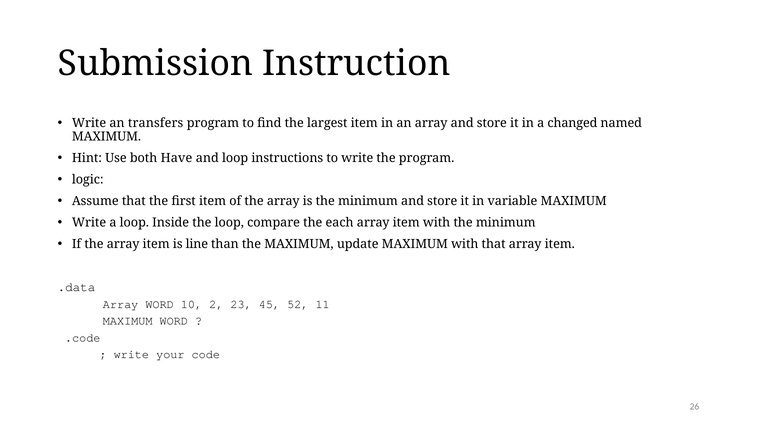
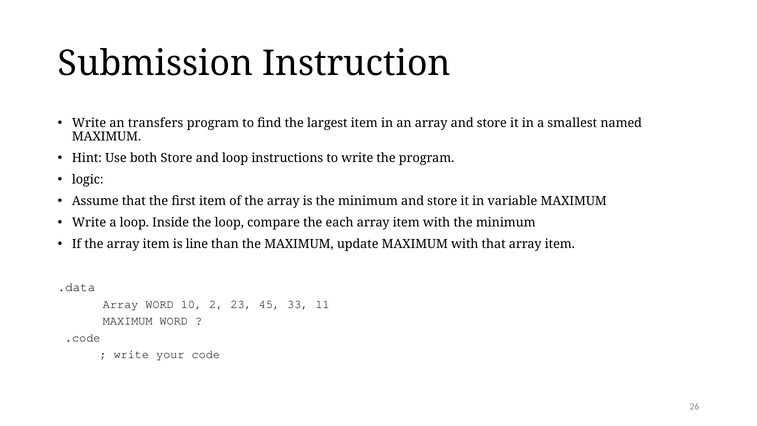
changed: changed -> smallest (572, 123)
both Have: Have -> Store (177, 158)
52: 52 -> 33 (298, 304)
